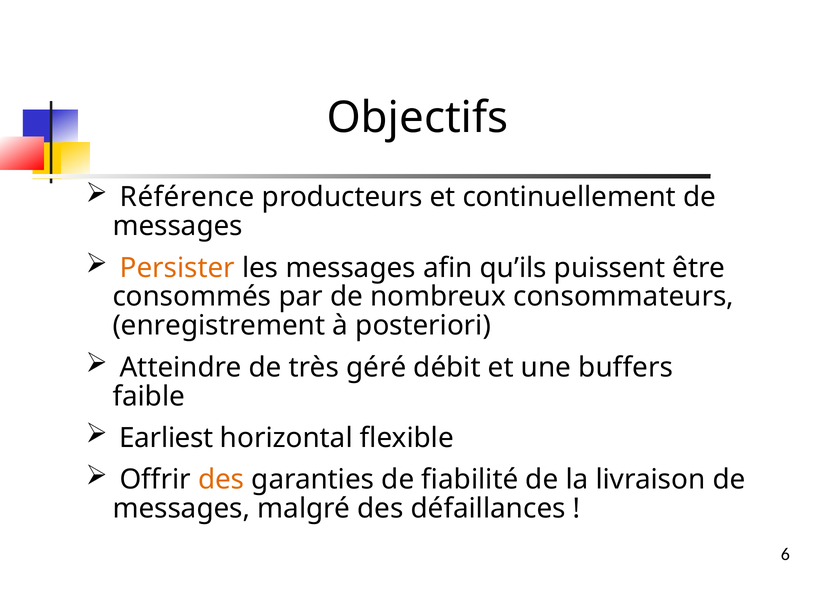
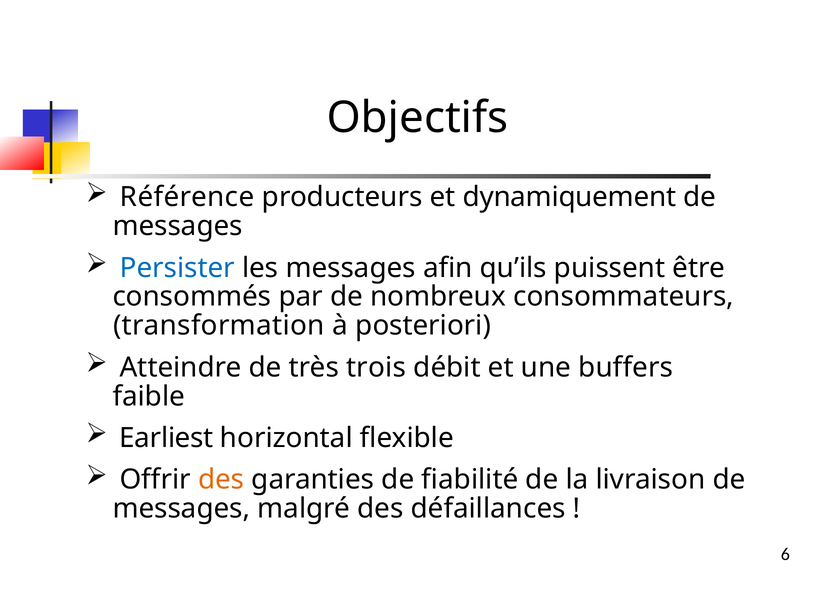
continuellement: continuellement -> dynamiquement (569, 197)
Persister colour: orange -> blue (177, 268)
enregistrement: enregistrement -> transformation (219, 326)
géré: géré -> trois (376, 368)
